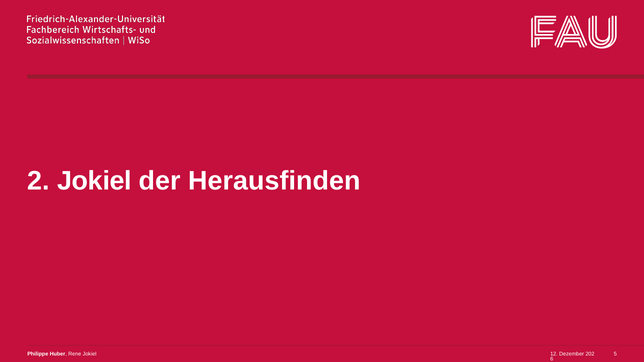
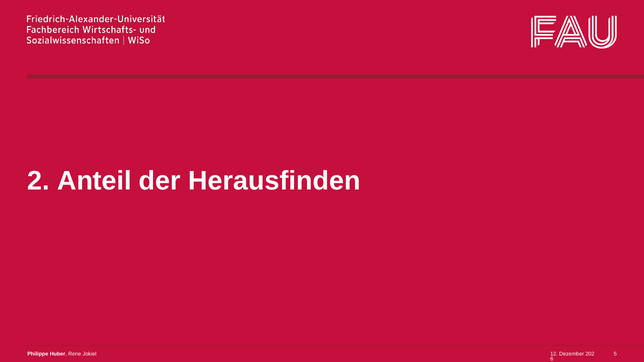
2 Jokiel: Jokiel -> Anteil (94, 181)
